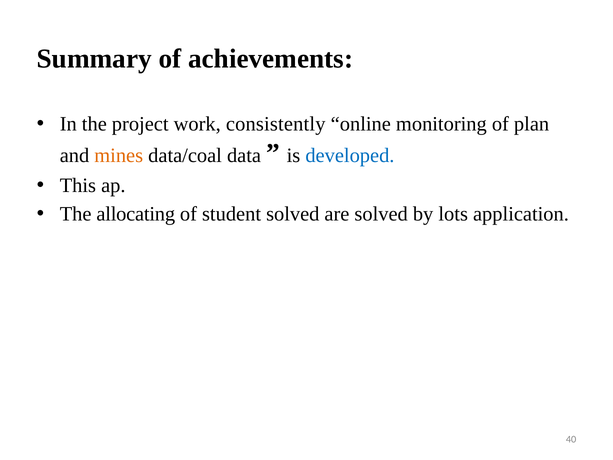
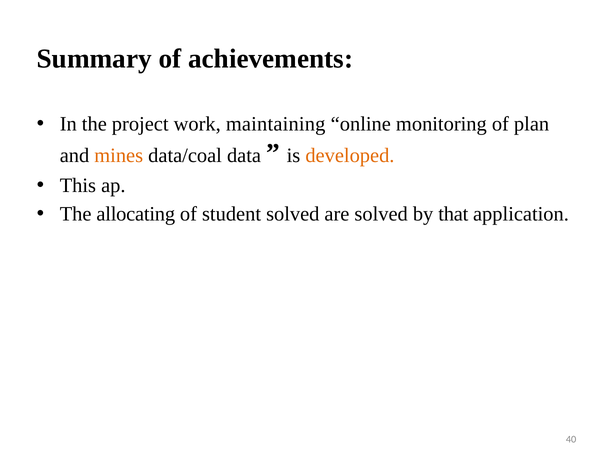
consistently: consistently -> maintaining (276, 124)
developed colour: blue -> orange (350, 155)
lots: lots -> that (453, 214)
